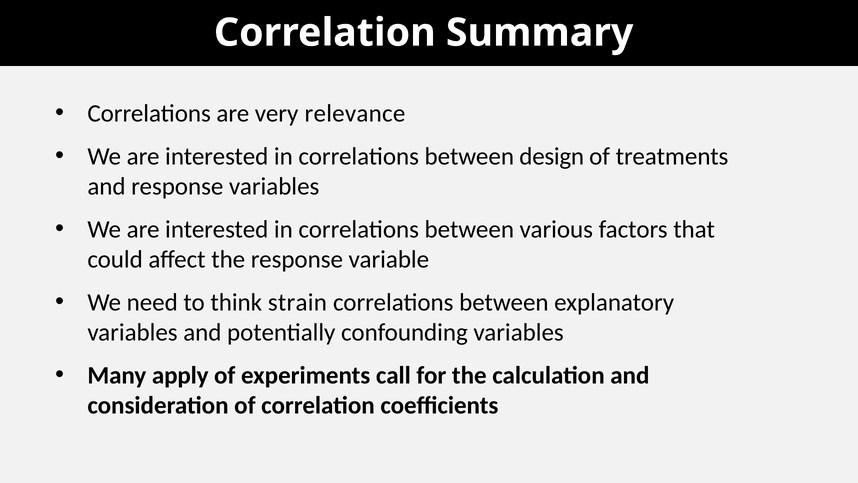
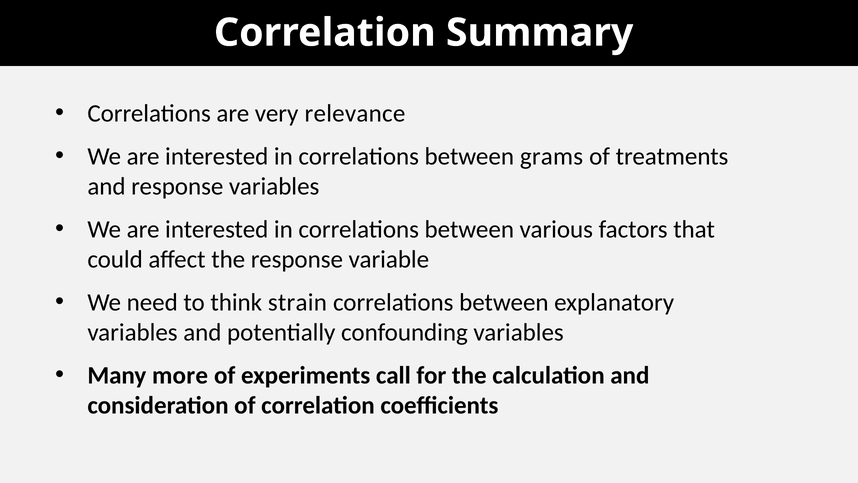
design: design -> grams (551, 156)
apply: apply -> more (180, 375)
